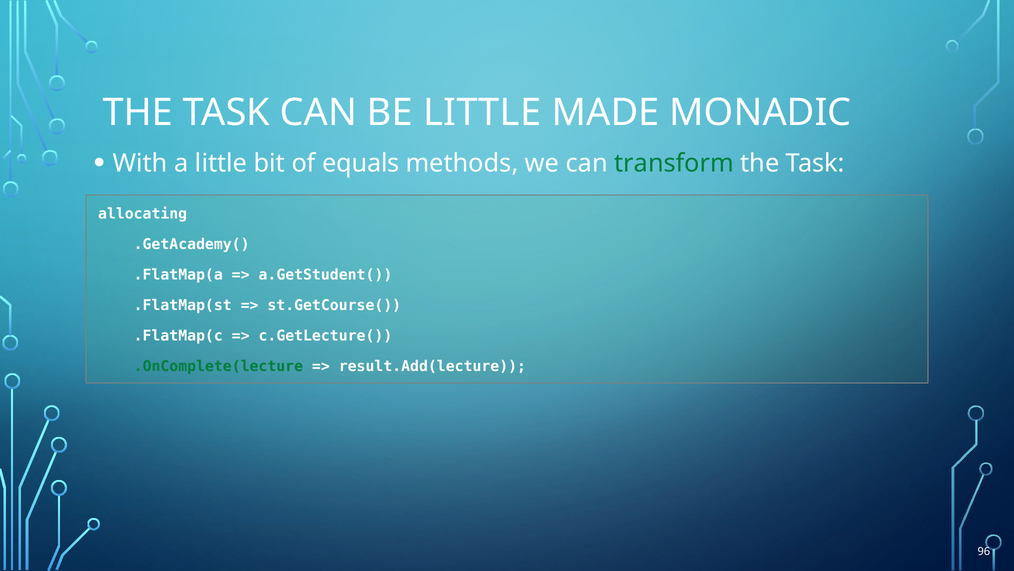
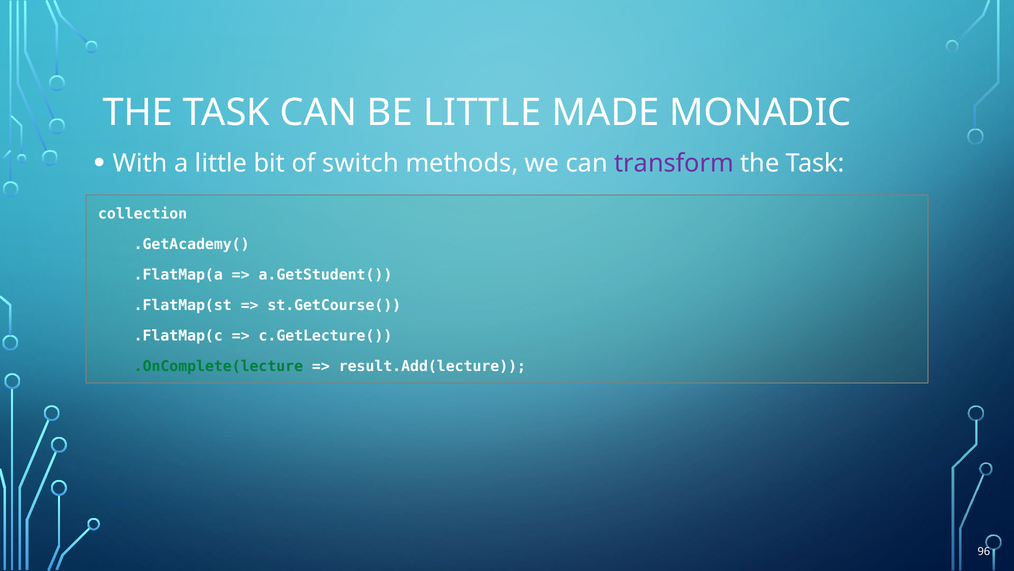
equals: equals -> switch (361, 163)
transform colour: green -> purple (674, 163)
allocating: allocating -> collection (143, 214)
